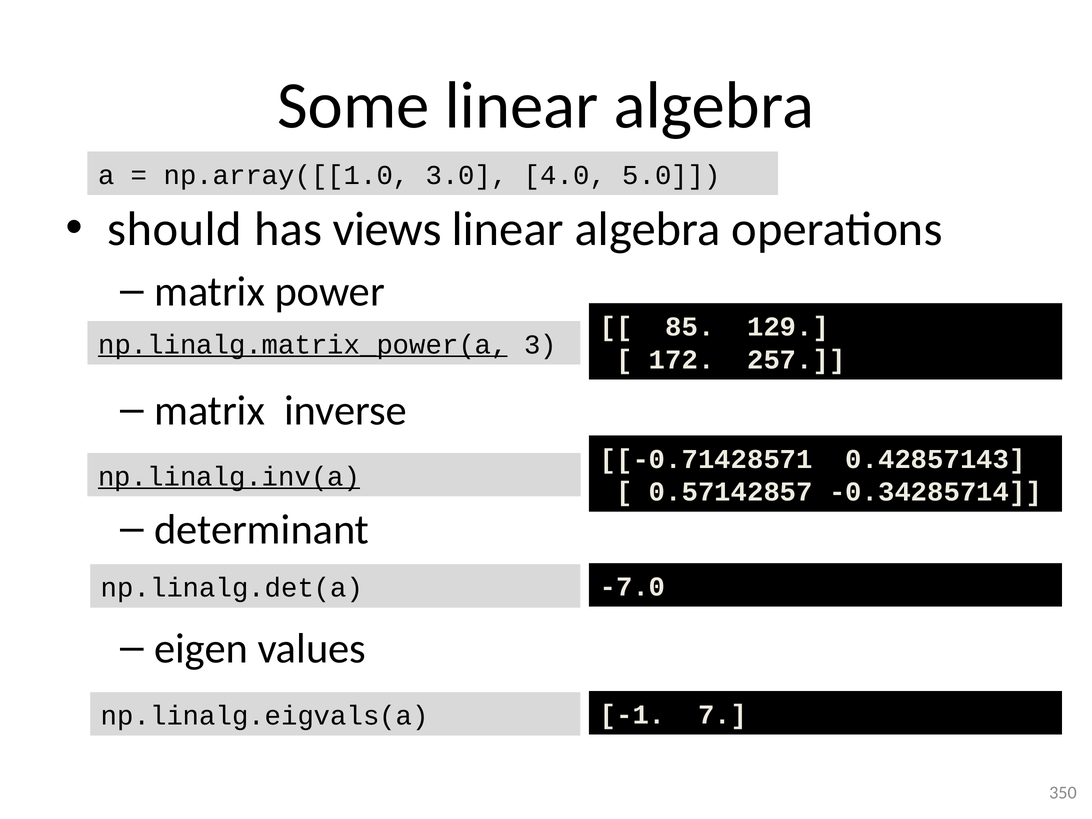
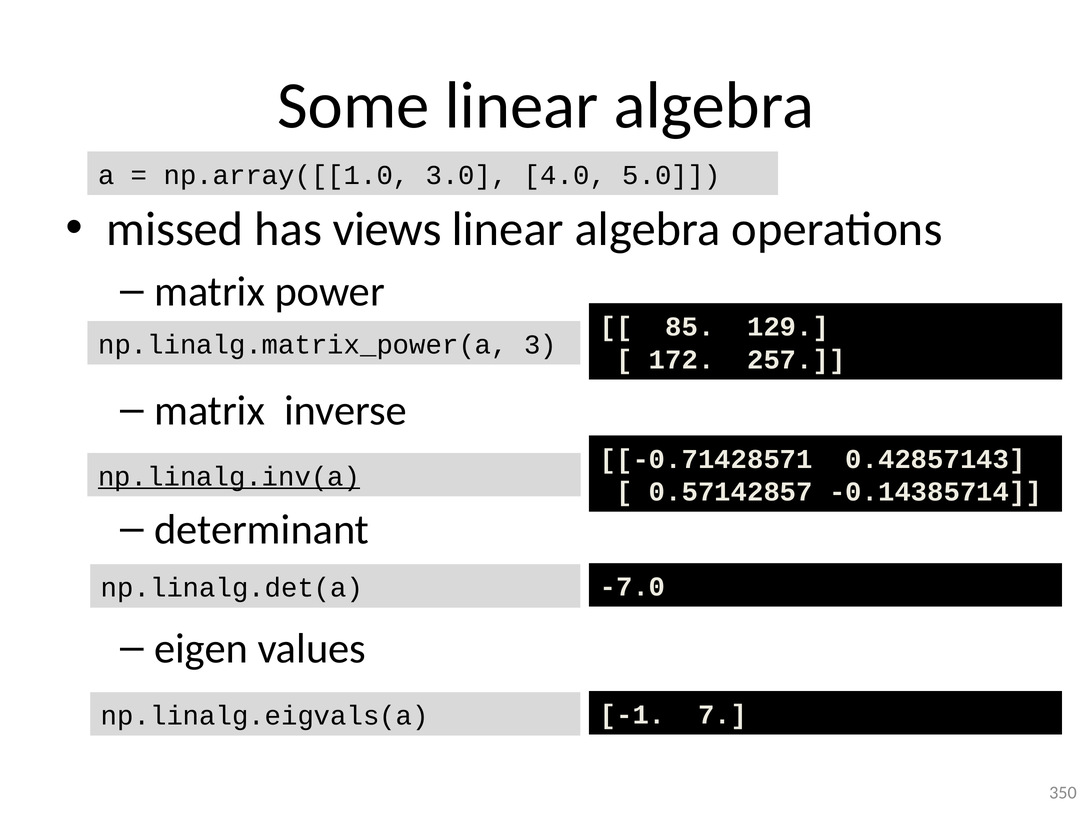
should: should -> missed (175, 229)
np.linalg.matrix_power(a underline: present -> none (303, 345)
-0.34285714: -0.34285714 -> -0.14385714 (936, 492)
